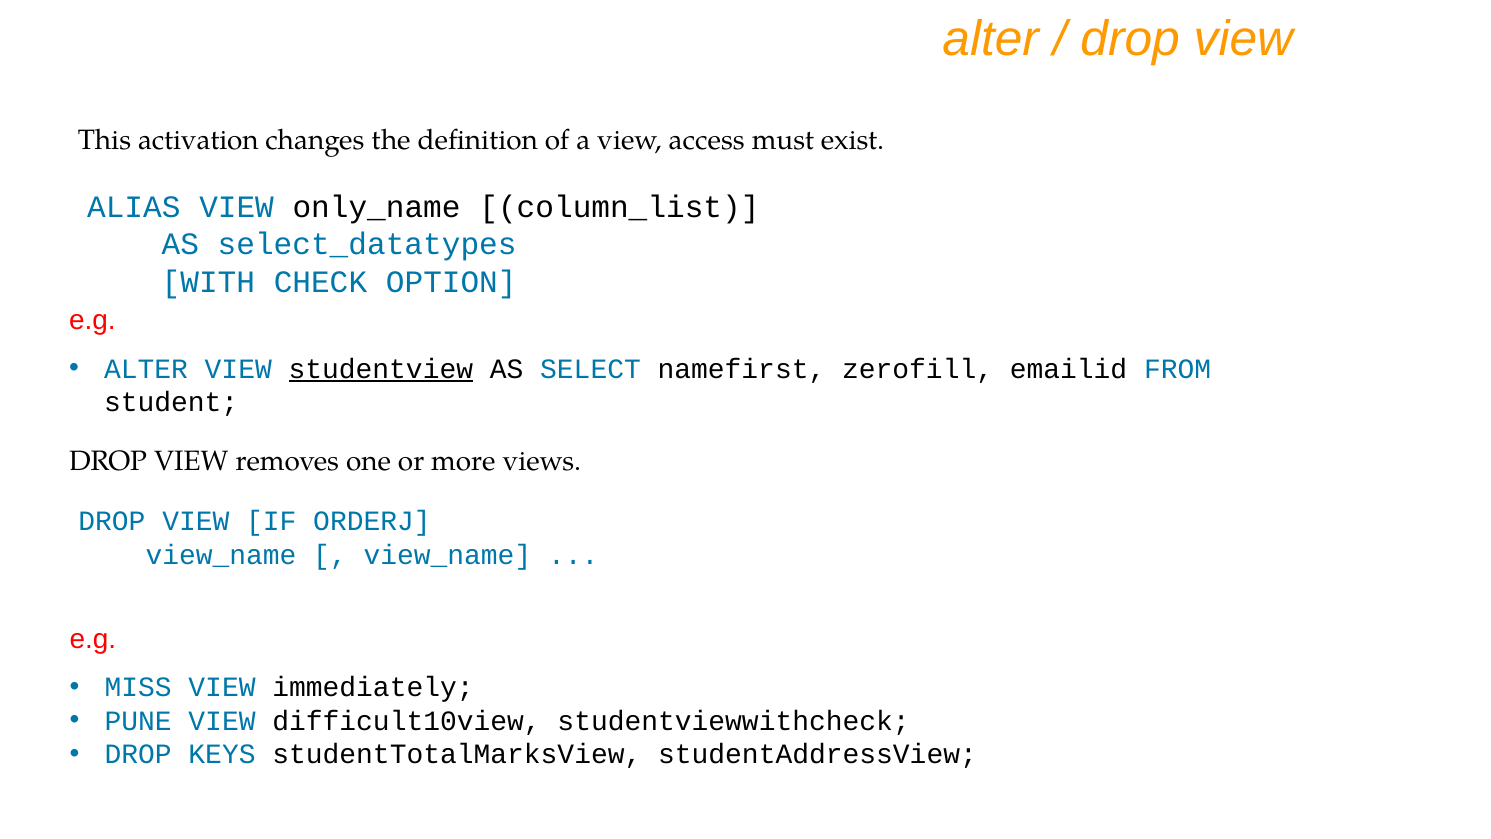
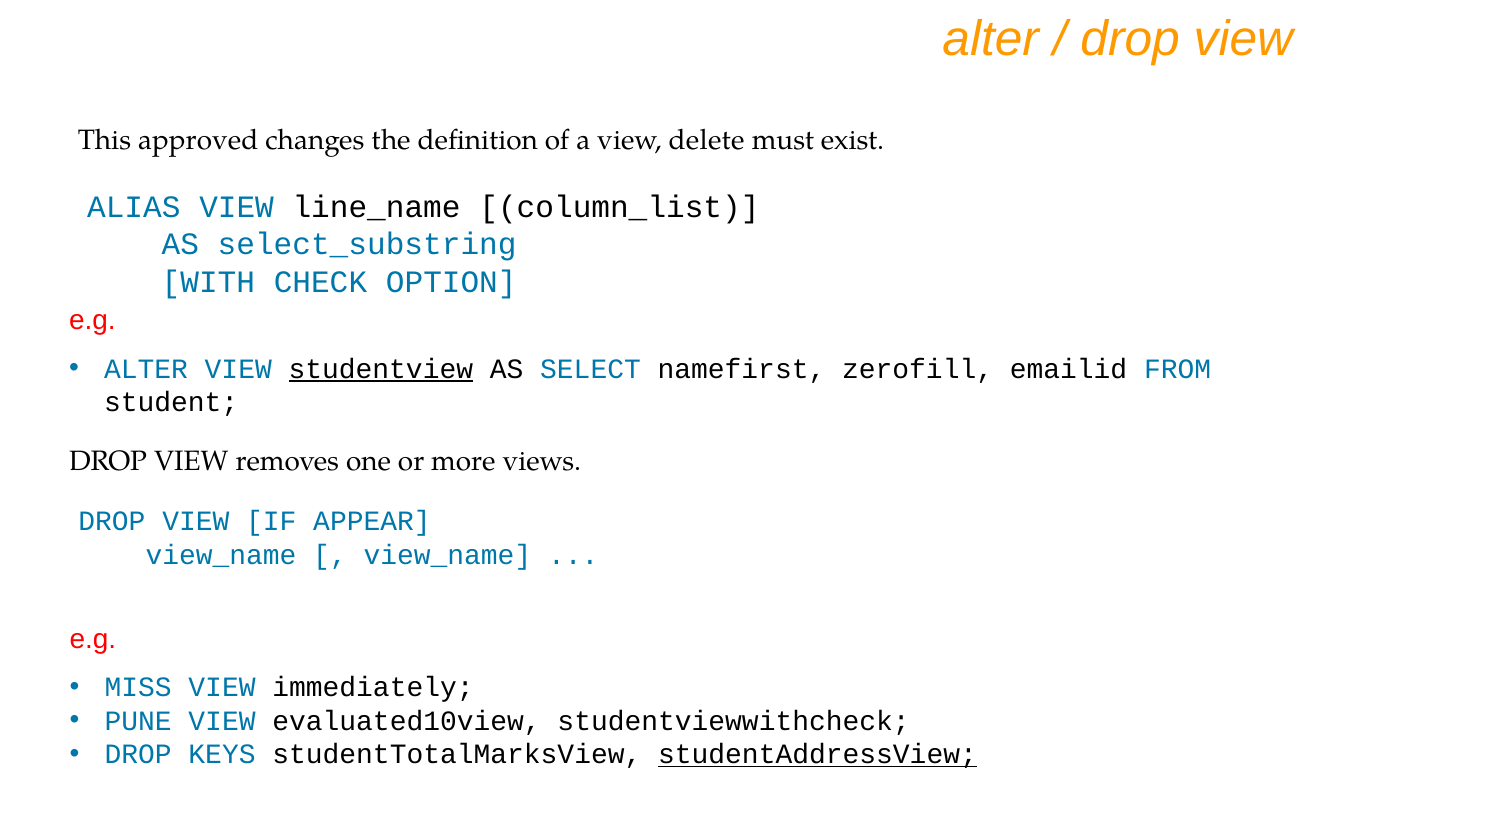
activation: activation -> approved (198, 140)
access: access -> delete (707, 140)
only_name: only_name -> line_name (377, 207)
select_datatypes: select_datatypes -> select_substring (367, 244)
ORDERJ: ORDERJ -> APPEAR (372, 521)
difficult10view: difficult10view -> evaluated10view (407, 721)
studentAddressView underline: none -> present (817, 754)
